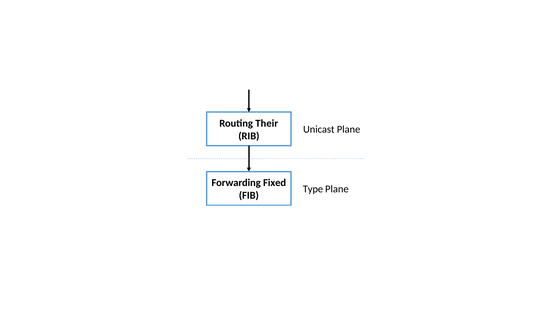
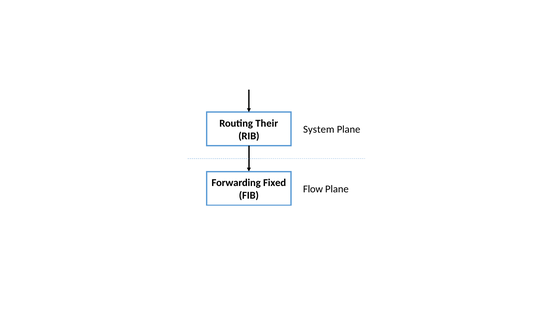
Unicast: Unicast -> System (319, 129)
Type: Type -> Flow (313, 189)
